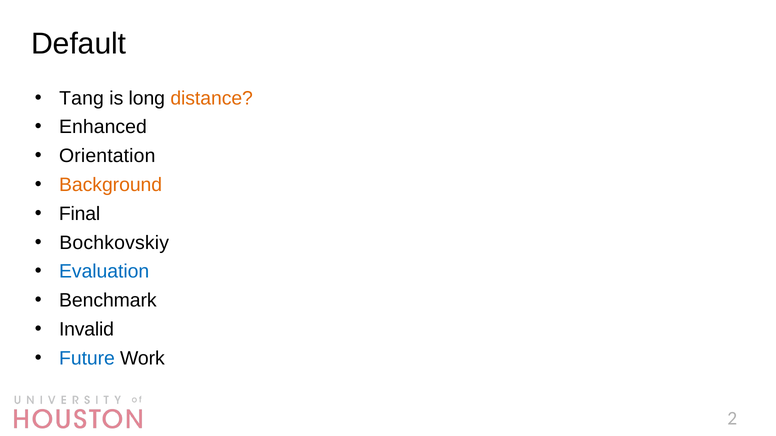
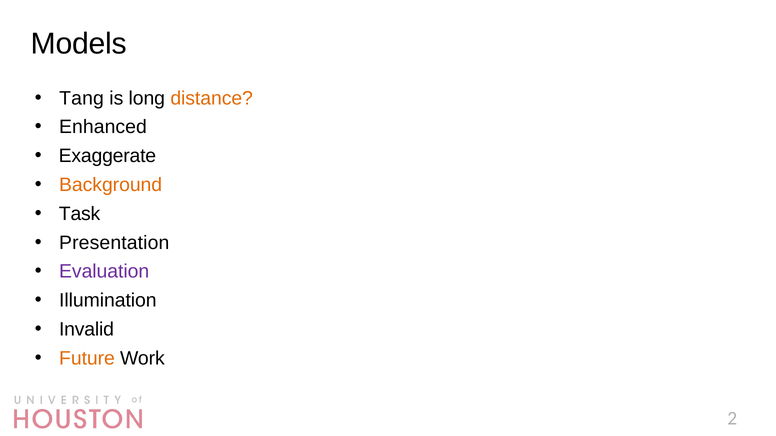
Default: Default -> Models (79, 44)
Orientation: Orientation -> Exaggerate (107, 156)
Final: Final -> Task (80, 214)
Bochkovskiy: Bochkovskiy -> Presentation (114, 243)
Evaluation colour: blue -> purple (104, 272)
Benchmark: Benchmark -> Illumination (108, 301)
Future colour: blue -> orange (87, 359)
